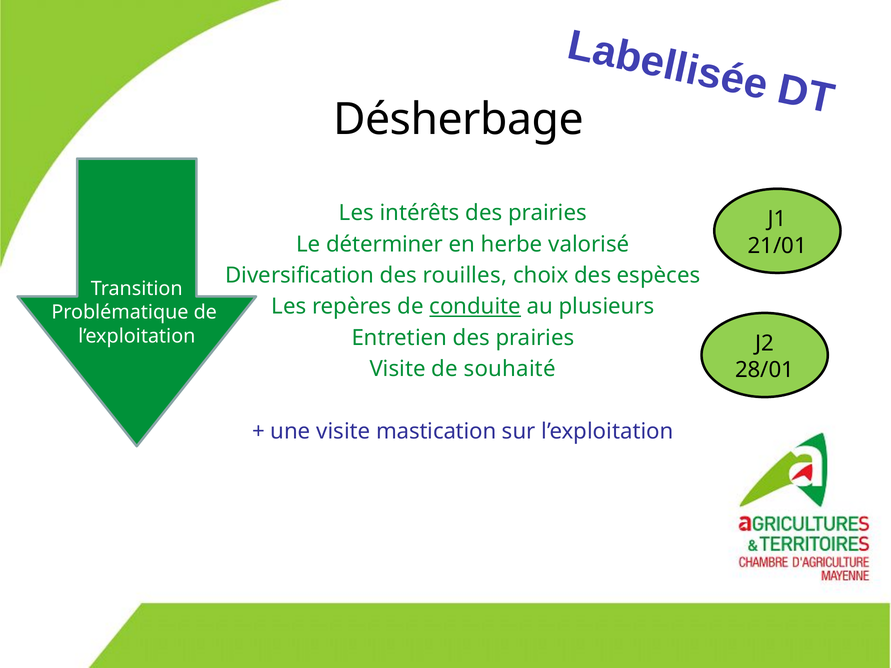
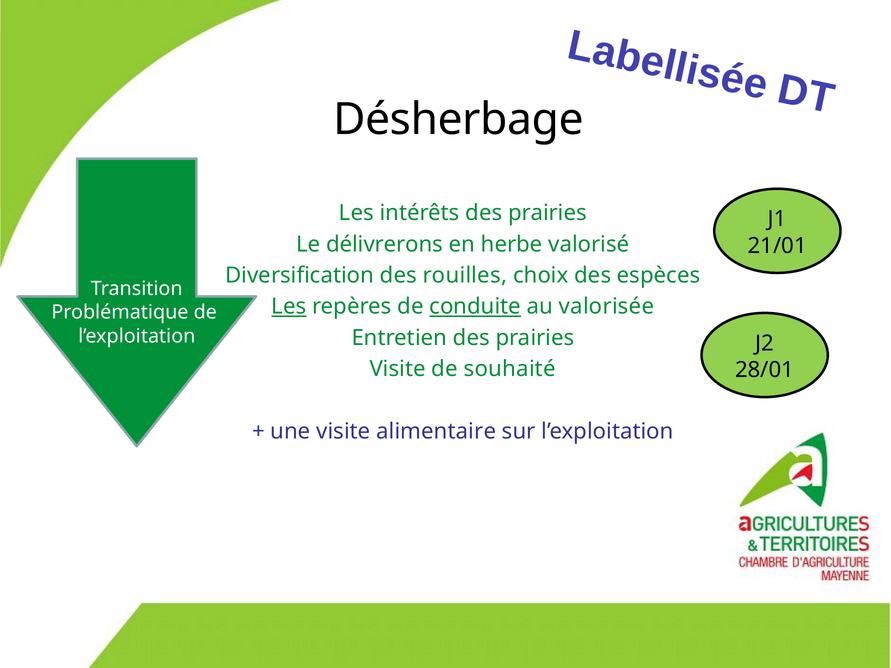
déterminer: déterminer -> délivrerons (385, 244)
Les underline: none -> present (289, 307)
plusieurs: plusieurs -> valorisée (607, 307)
mastication: mastication -> alimentaire (436, 431)
